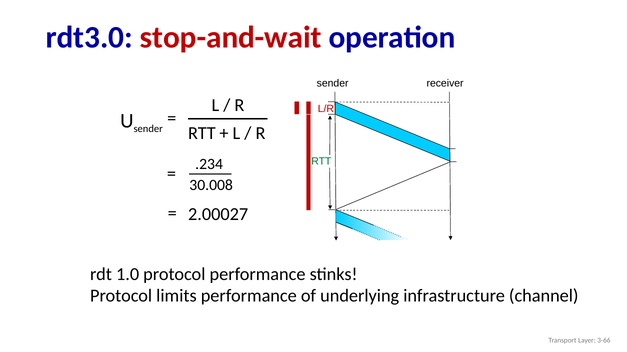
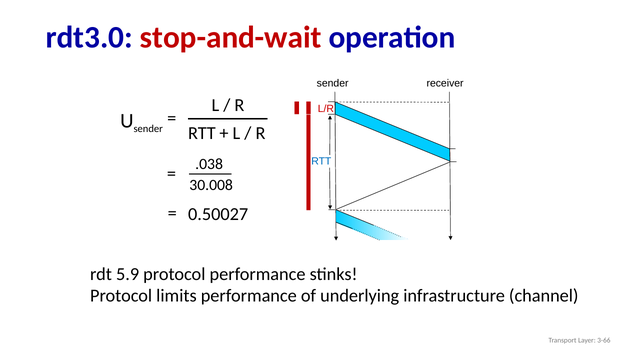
RTT colour: green -> blue (321, 162)
.234: .234 -> .038 (209, 164)
2.00027: 2.00027 -> 0.50027 (218, 214)
1.0: 1.0 -> 5.9 (128, 275)
